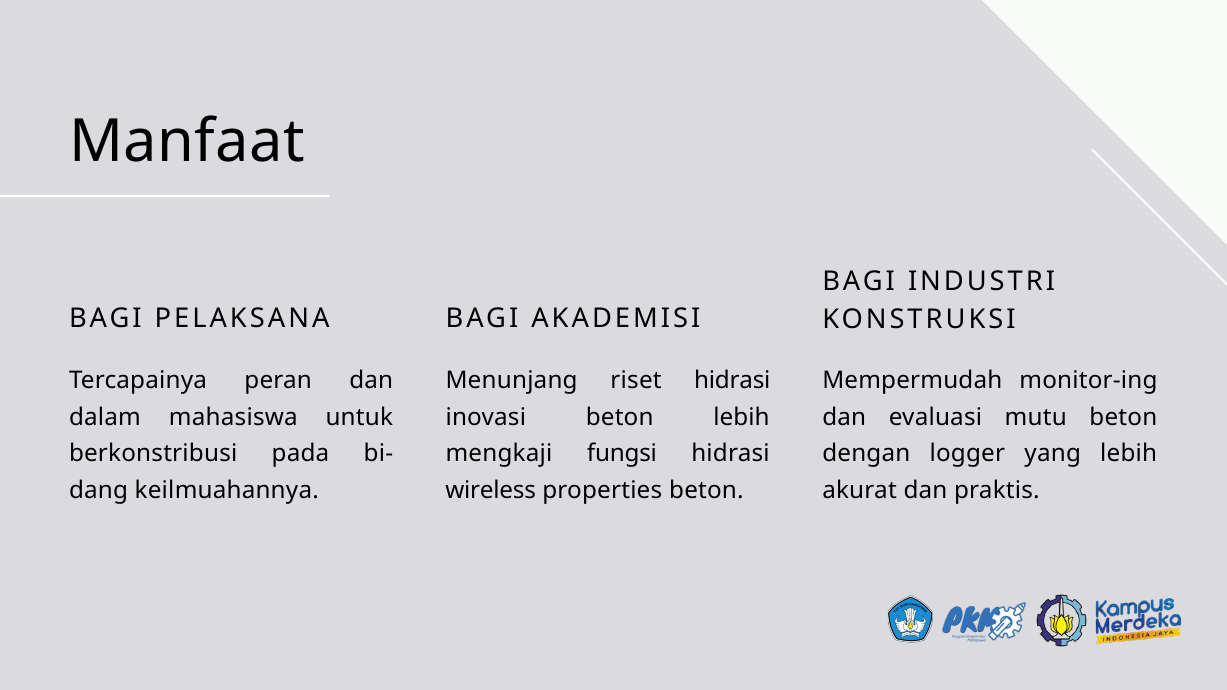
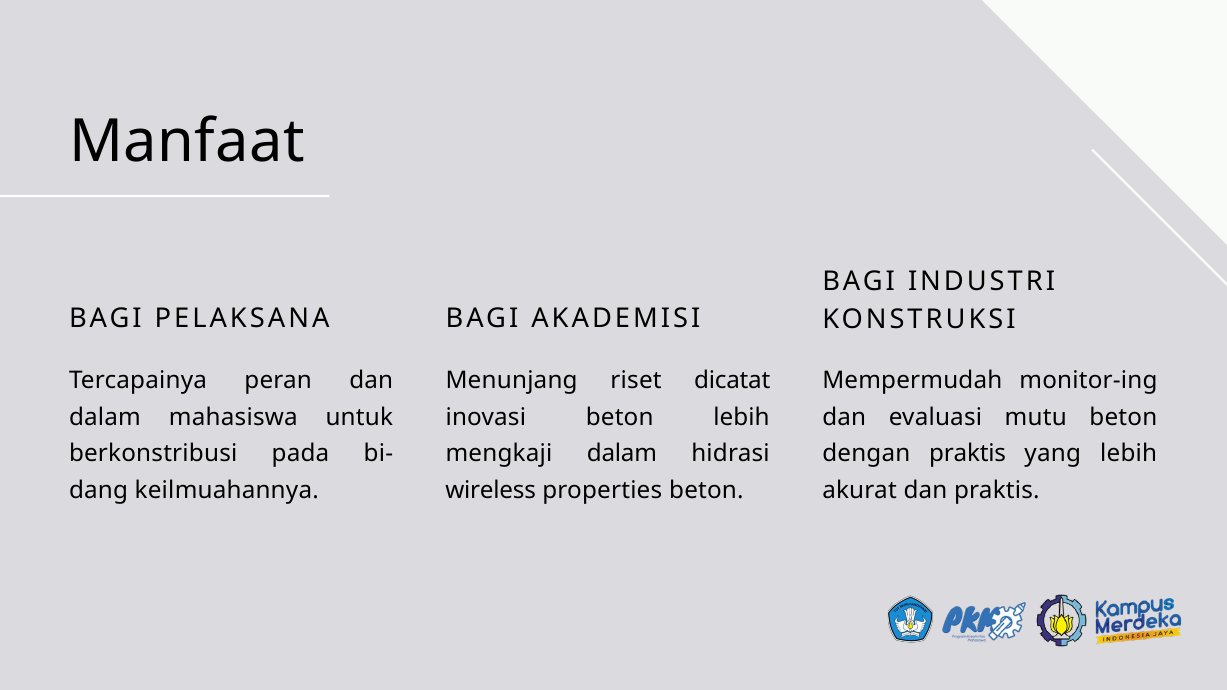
riset hidrasi: hidrasi -> dicatat (732, 381)
mengkaji fungsi: fungsi -> dalam (622, 454)
dengan logger: logger -> praktis (968, 454)
